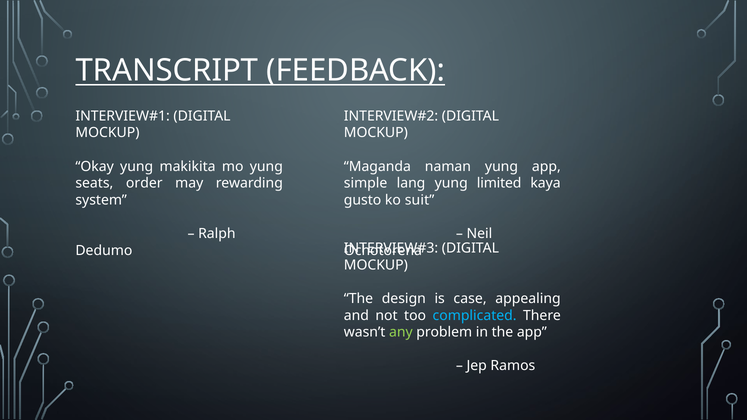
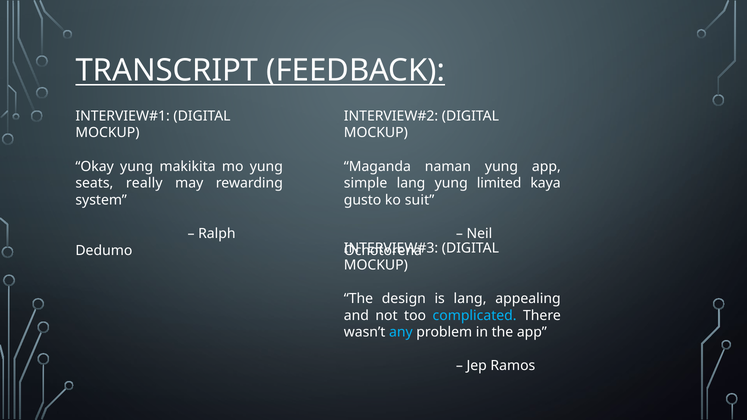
order: order -> really (144, 183)
is case: case -> lang (470, 299)
any colour: light green -> light blue (401, 332)
